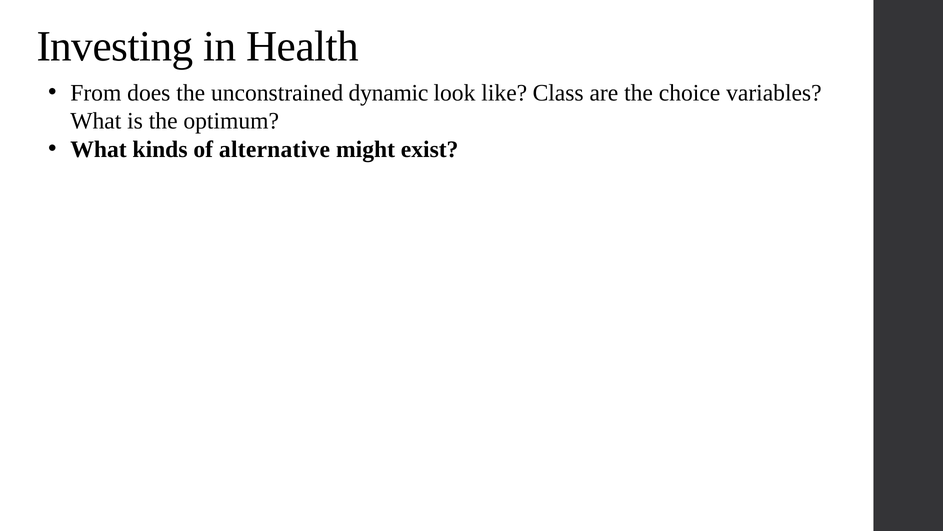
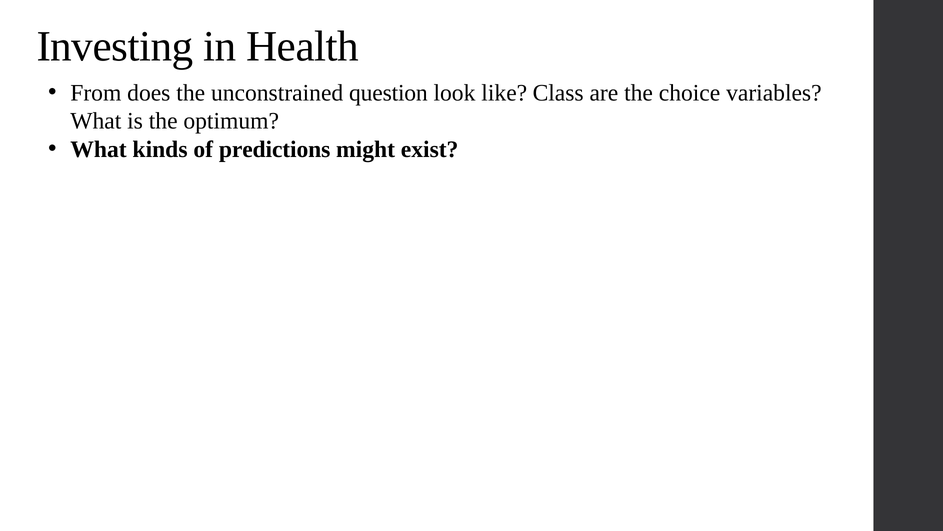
dynamic: dynamic -> question (388, 93)
alternative: alternative -> predictions (275, 149)
